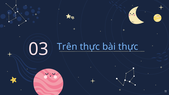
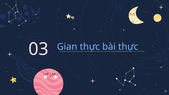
Trên: Trên -> Gian (67, 47)
